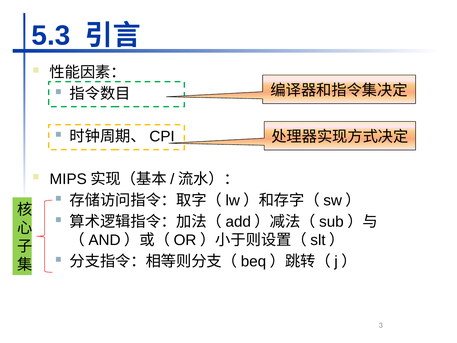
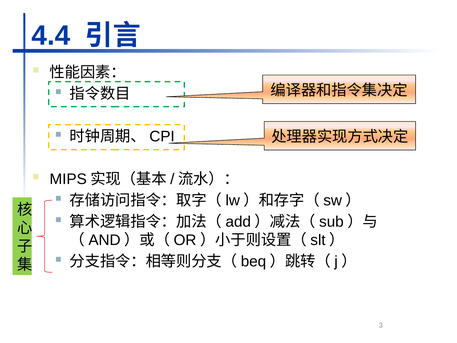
5.3: 5.3 -> 4.4 (51, 36)
